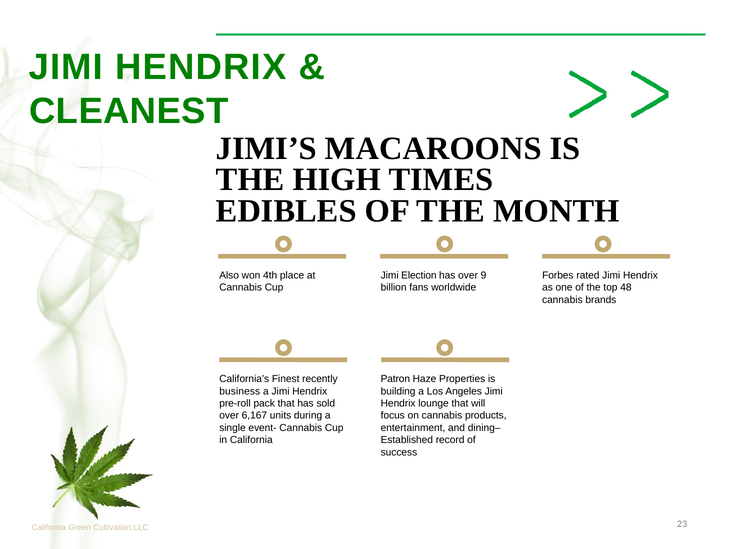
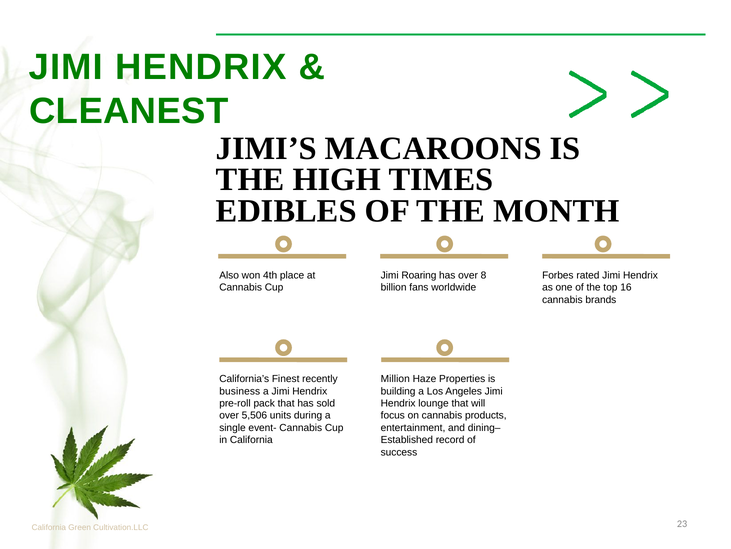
Election: Election -> Roaring (419, 275)
9: 9 -> 8 (484, 275)
48: 48 -> 16 (626, 287)
Patron: Patron -> Million (395, 378)
6,167: 6,167 -> 5,506 (254, 415)
